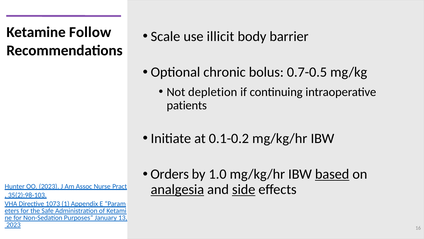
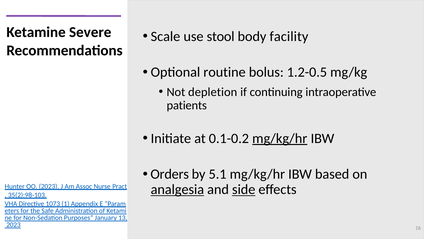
Follow: Follow -> Severe (90, 32)
illicit: illicit -> stool (221, 36)
barrier: barrier -> facility (289, 36)
chronic: chronic -> routine (225, 72)
0.7-0.5: 0.7-0.5 -> 1.2-0.5 (307, 72)
mg/kg/hr underline: none -> present (280, 138)
1.0: 1.0 -> 5.1 (218, 174)
based underline: present -> none (332, 174)
